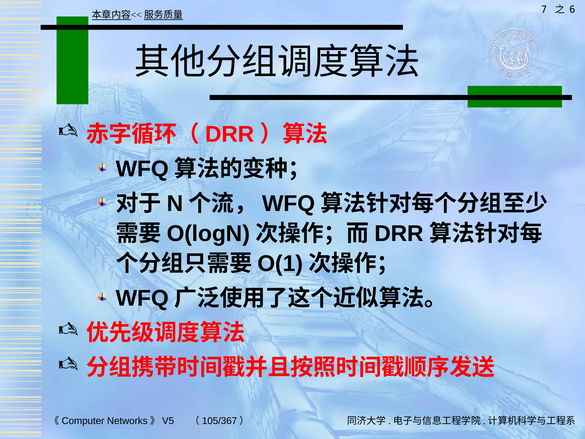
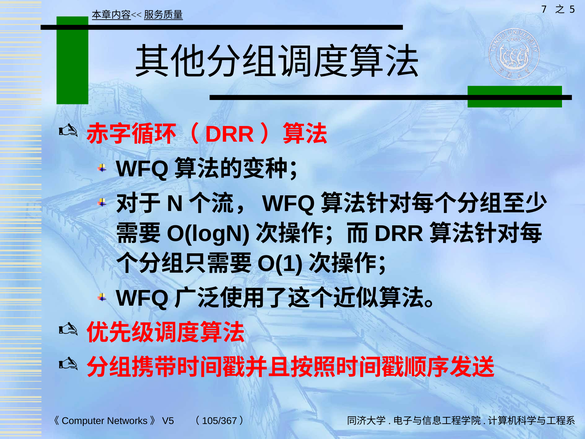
6: 6 -> 5 (572, 9)
